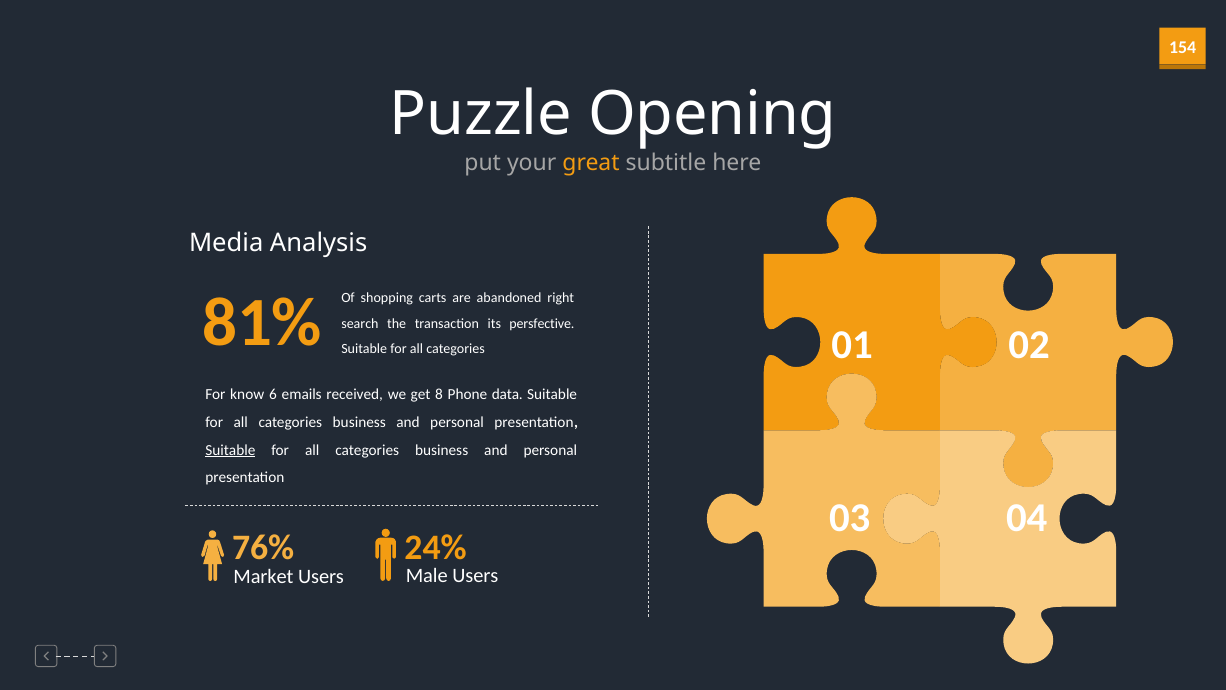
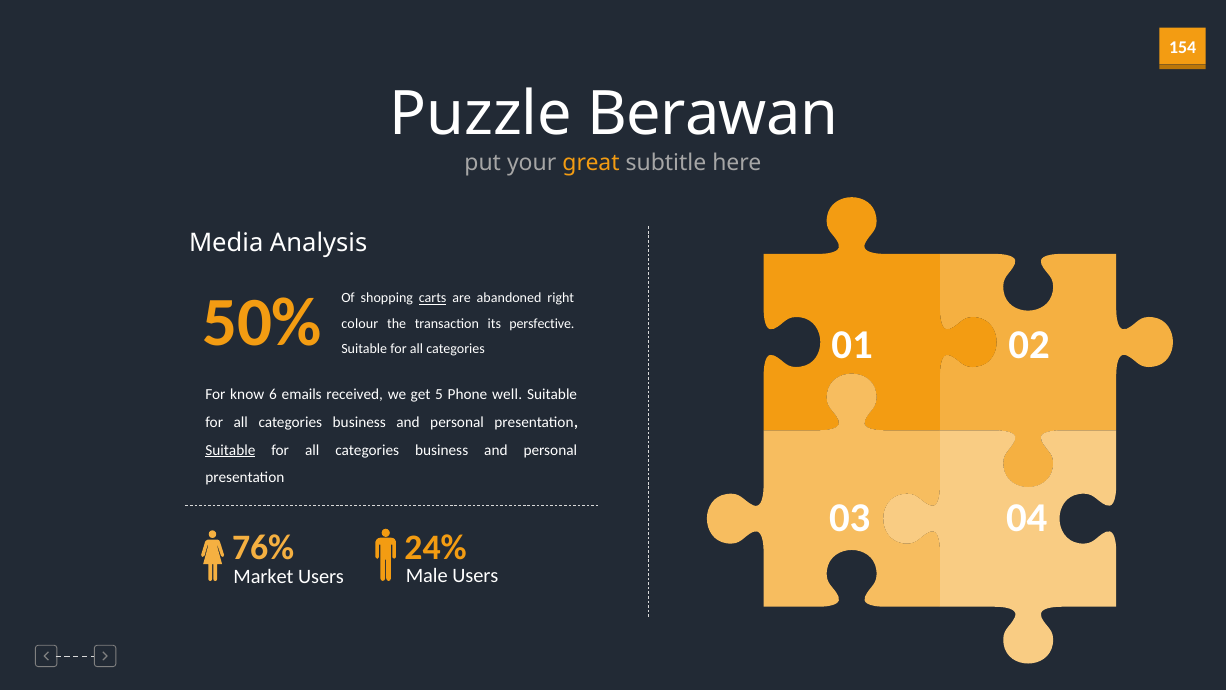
Opening: Opening -> Berawan (713, 114)
carts underline: none -> present (433, 298)
81%: 81% -> 50% (262, 323)
search: search -> colour (360, 323)
8: 8 -> 5 (439, 395)
data: data -> well (507, 395)
